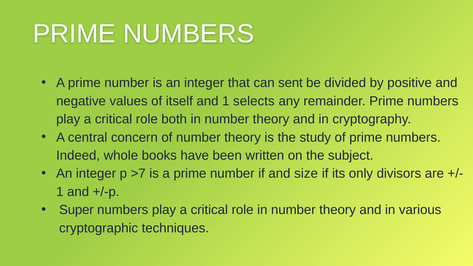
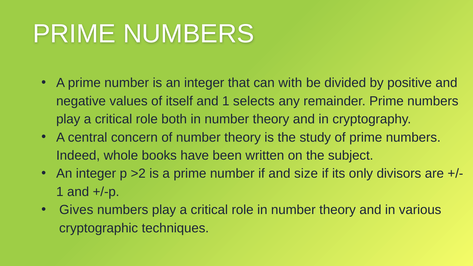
sent: sent -> with (290, 83)
>7: >7 -> >2 (138, 174)
Super: Super -> Gives (76, 210)
